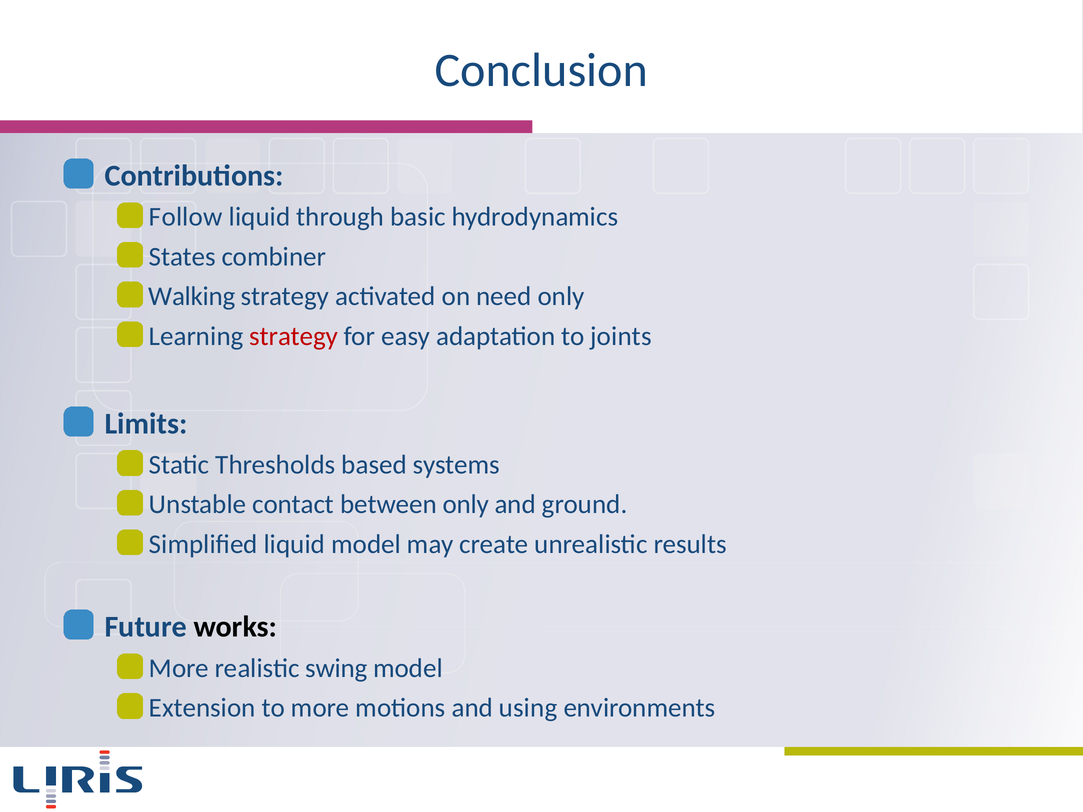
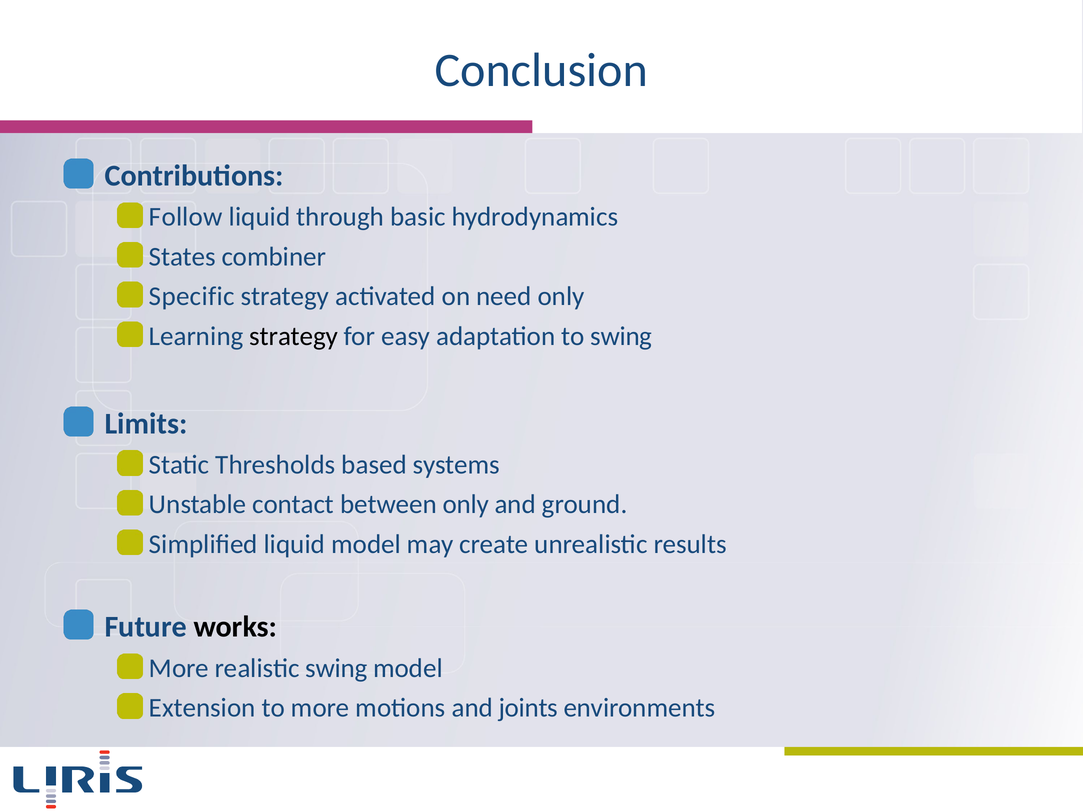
Walking: Walking -> Specific (192, 297)
strategy colour: red -> black (294, 336)
to joints: joints -> swing (621, 336)
using: using -> joints (528, 708)
